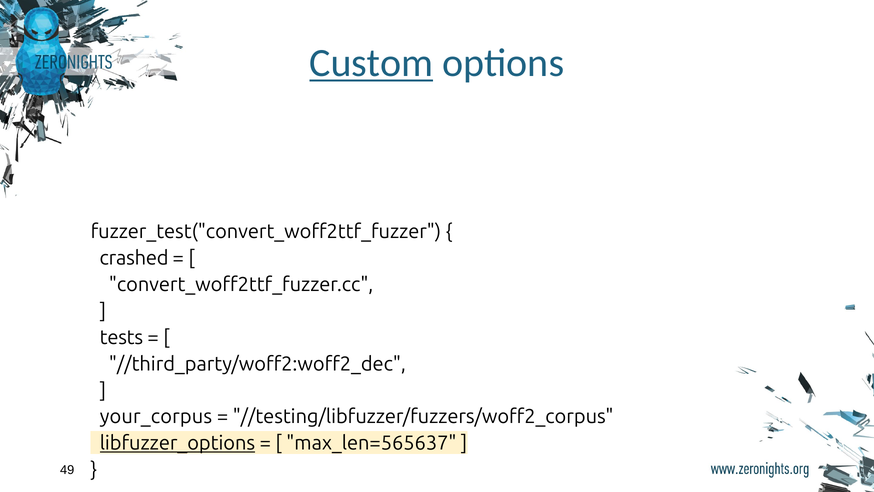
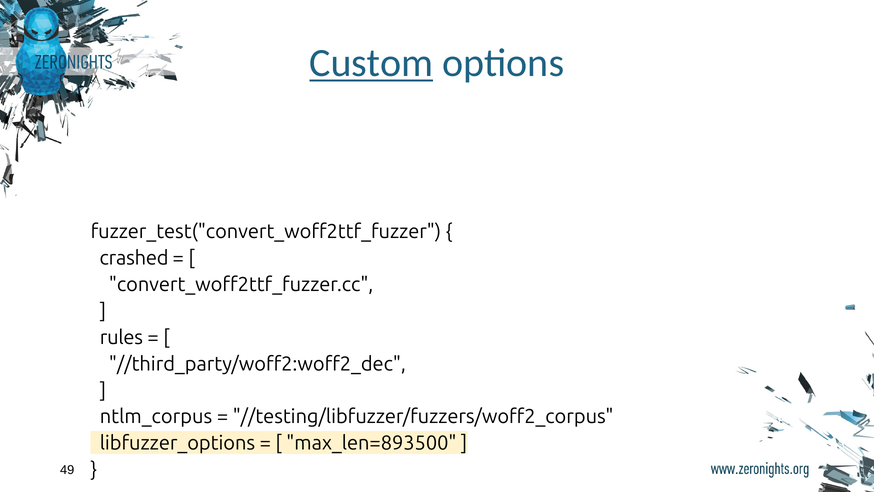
tests: tests -> rules (121, 337)
your_corpus: your_corpus -> ntlm_corpus (156, 417)
libfuzzer_options underline: present -> none (177, 443)
max_len=565637: max_len=565637 -> max_len=893500 (371, 443)
